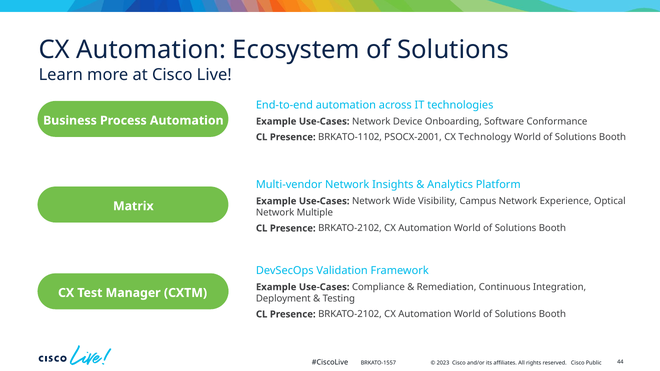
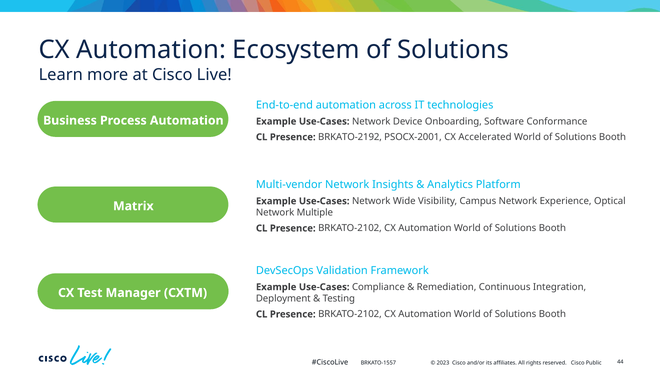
BRKATO-1102: BRKATO-1102 -> BRKATO-2192 (350, 137)
Technology: Technology -> Accelerated (485, 137)
